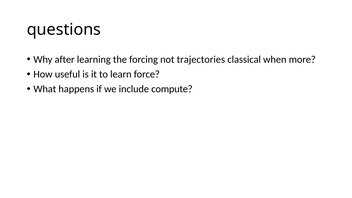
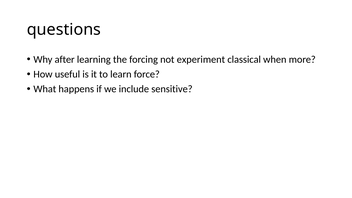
trajectories: trajectories -> experiment (201, 60)
compute: compute -> sensitive (172, 89)
